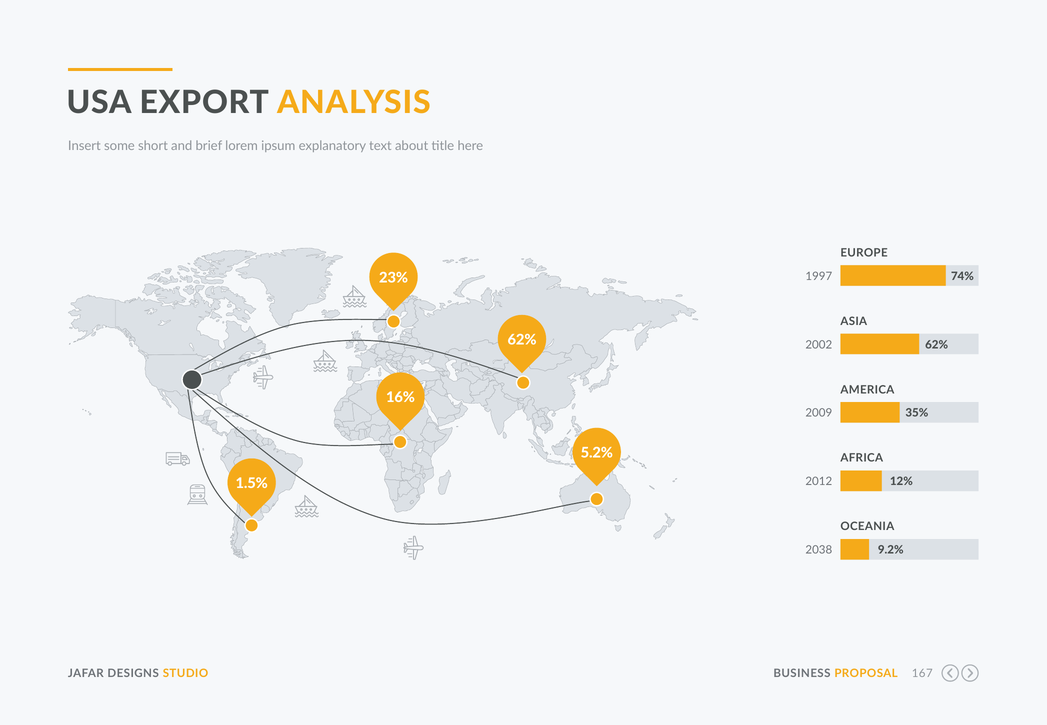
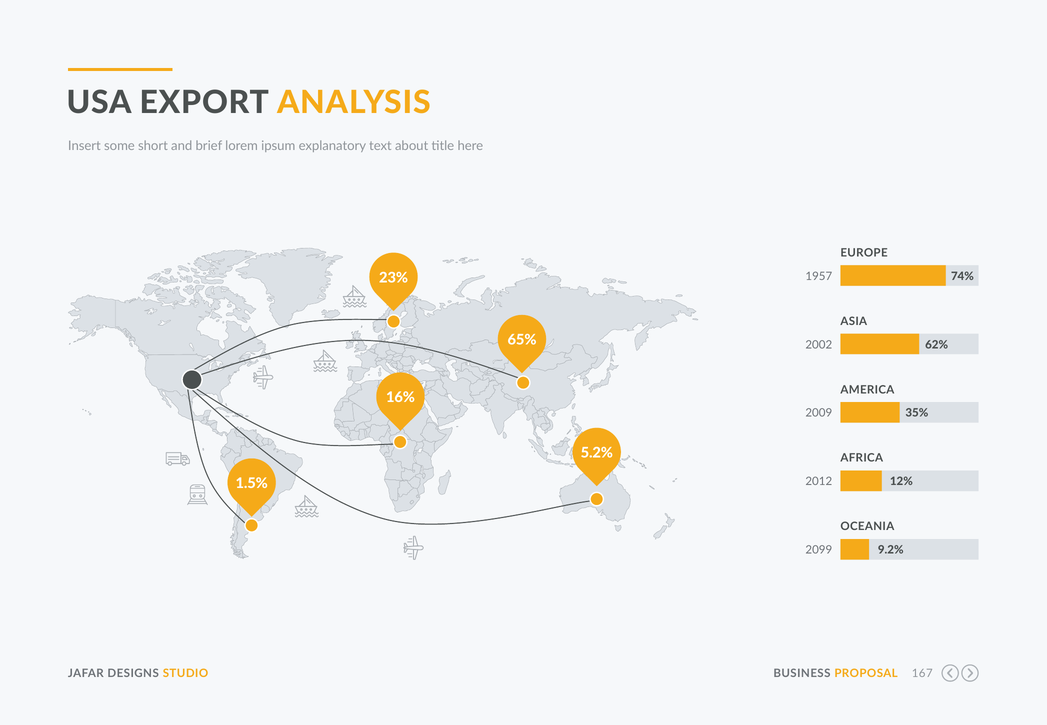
1997: 1997 -> 1957 (819, 276)
62%: 62% -> 65% (522, 340)
2038: 2038 -> 2099 (819, 550)
